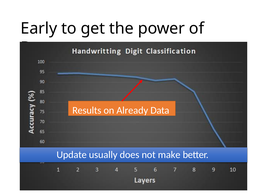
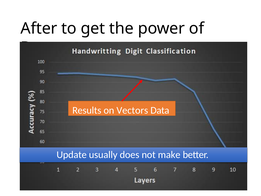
Early: Early -> After (39, 28)
Already: Already -> Vectors (132, 110)
